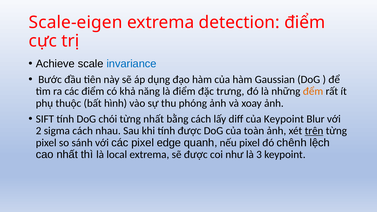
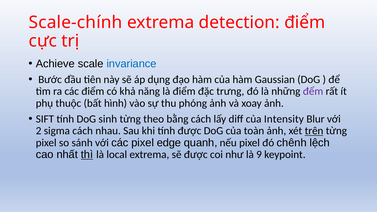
Scale-eigen: Scale-eigen -> Scale-chính (76, 22)
đểm colour: orange -> purple (313, 91)
chói: chói -> sinh (108, 119)
từng nhất: nhất -> theo (154, 119)
của Keypoint: Keypoint -> Intensity (284, 119)
thì underline: none -> present (87, 155)
3: 3 -> 9 (259, 155)
